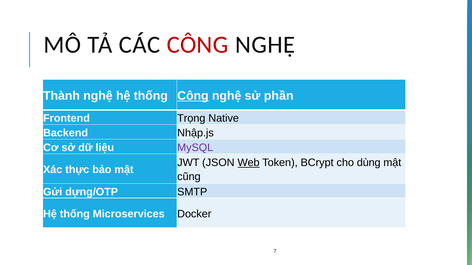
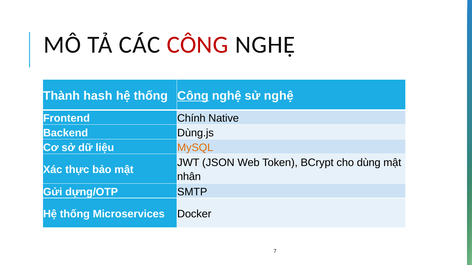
Thành nghệ: nghệ -> hash (98, 96)
sử phần: phần -> nghệ (279, 96)
Trọng: Trọng -> Chính (191, 119)
Nhập.js: Nhập.js -> Dùng.js (196, 133)
MySQL colour: purple -> orange (195, 148)
Web underline: present -> none (249, 163)
cũng: cũng -> nhân (189, 177)
